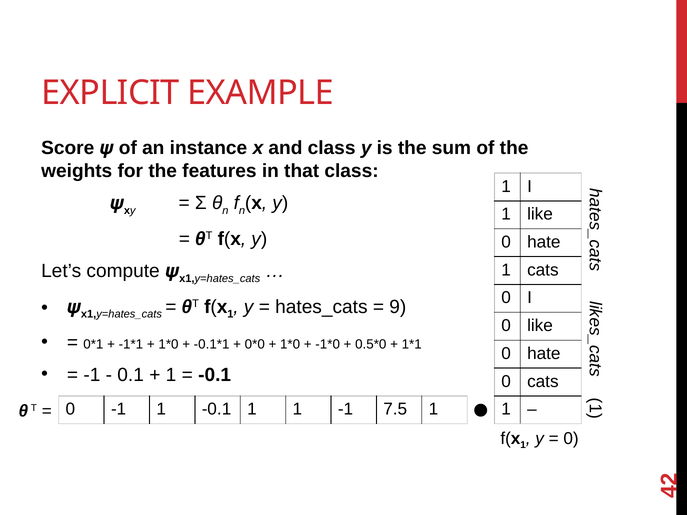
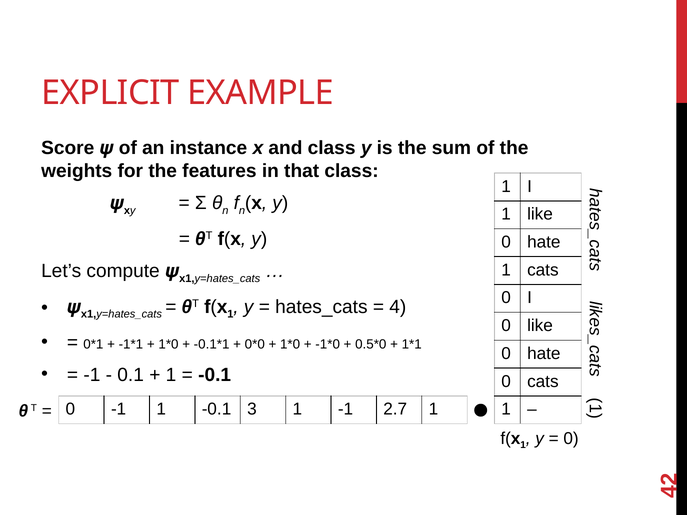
9: 9 -> 4 (398, 307)
-0.1 1: 1 -> 3 (252, 409)
7.5: 7.5 -> 2.7 (395, 409)
